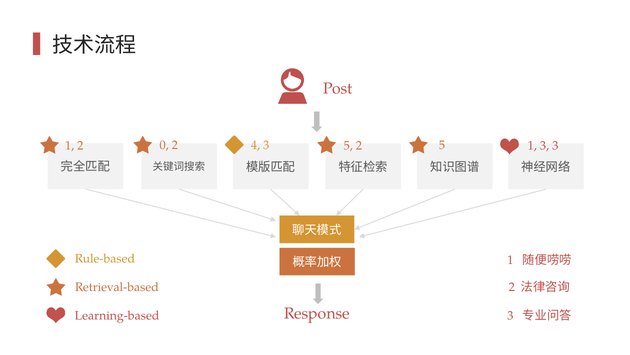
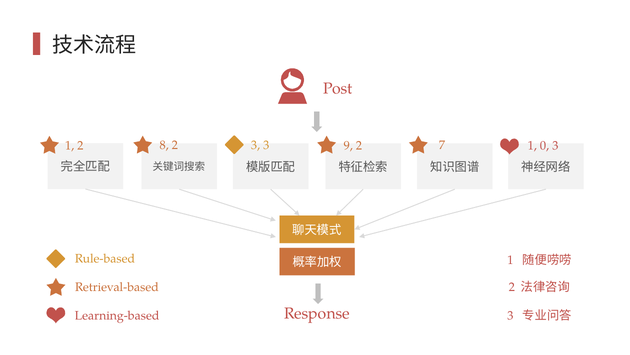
0: 0 -> 8 (164, 145)
2 4: 4 -> 3 (256, 145)
3 5: 5 -> 9 (348, 145)
2 5: 5 -> 7 (442, 145)
1 3: 3 -> 0 (545, 145)
